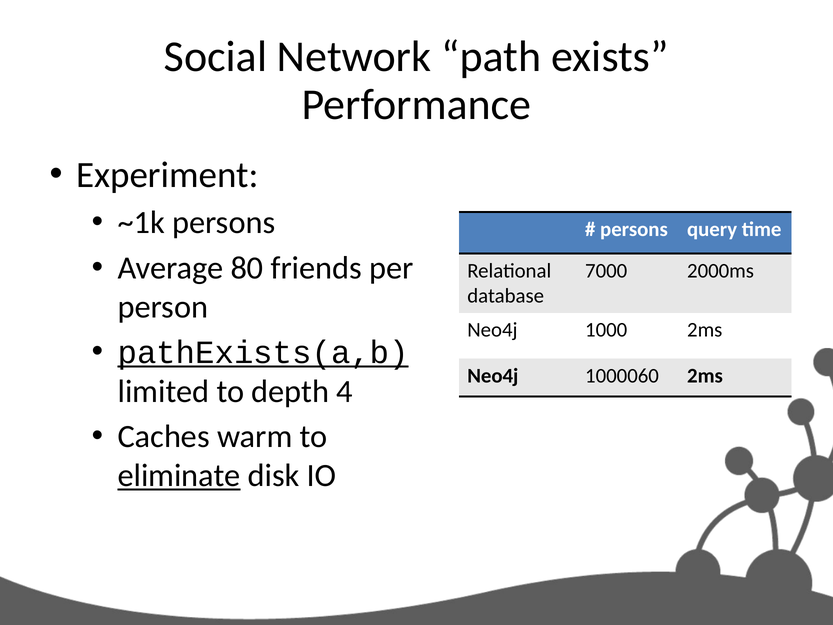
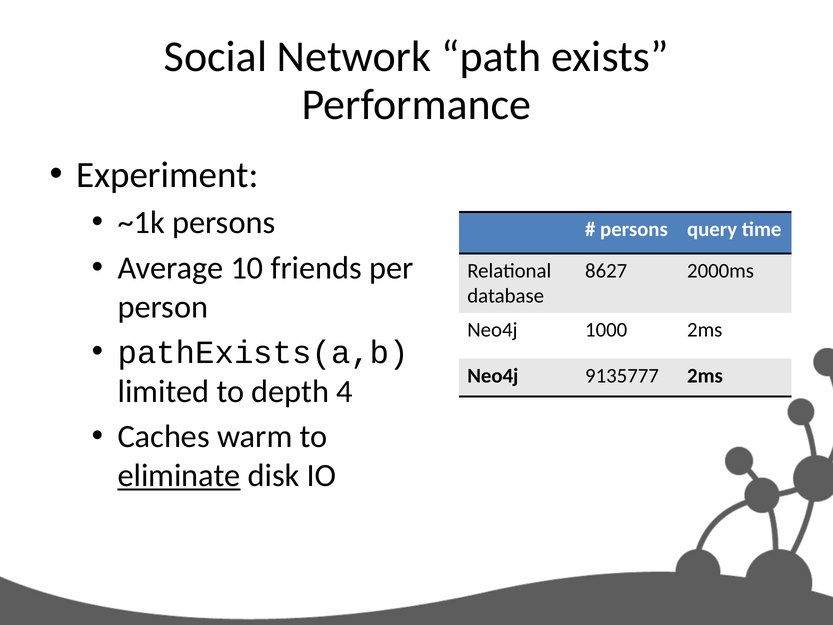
80: 80 -> 10 (247, 268)
7000: 7000 -> 8627 (606, 271)
pathExists(a,b underline: present -> none (263, 352)
1000060: 1000060 -> 9135777 (622, 376)
